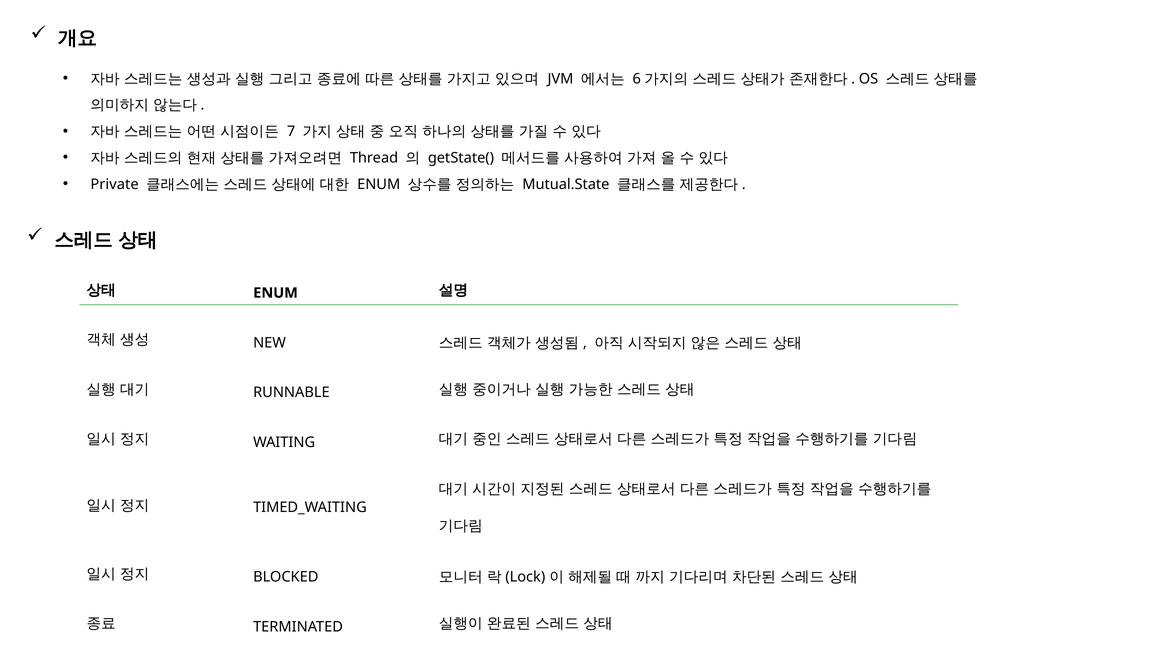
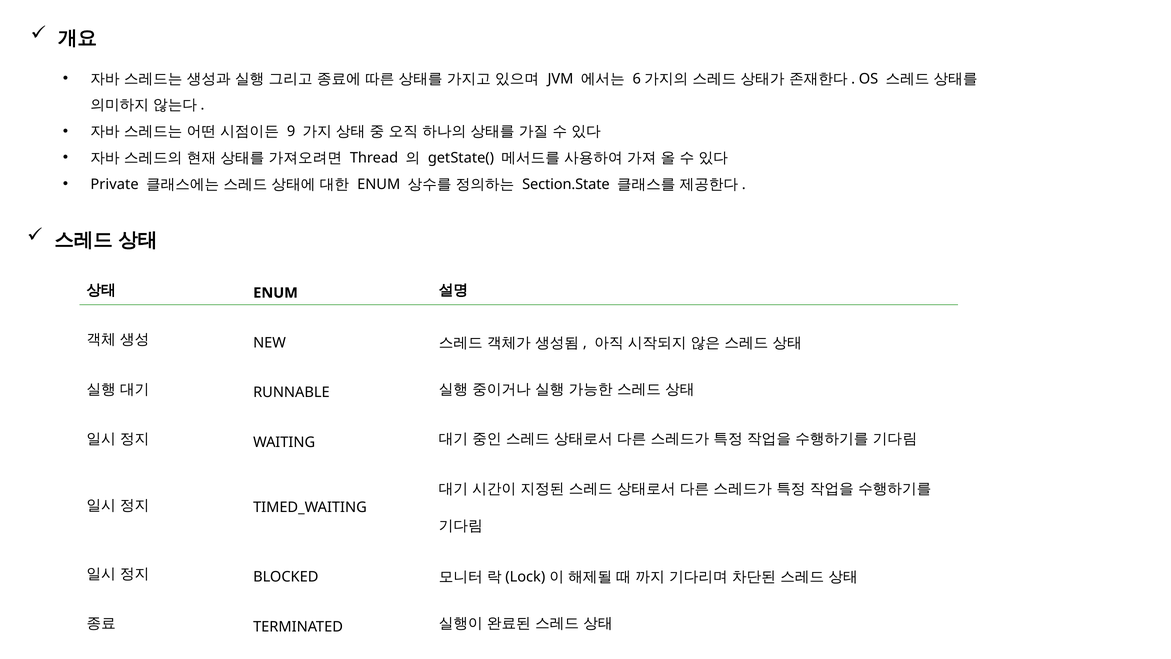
7: 7 -> 9 (291, 131)
Mutual.State: Mutual.State -> Section.State (566, 184)
